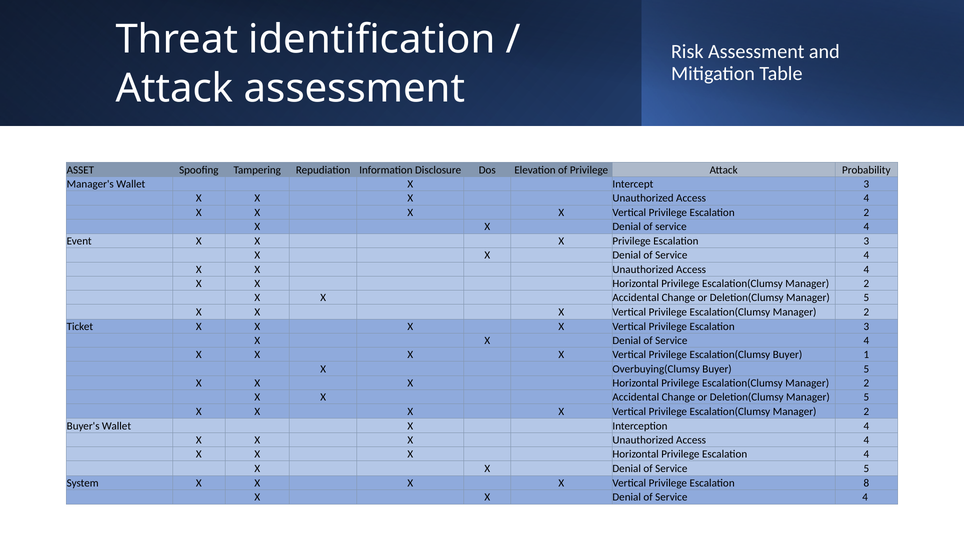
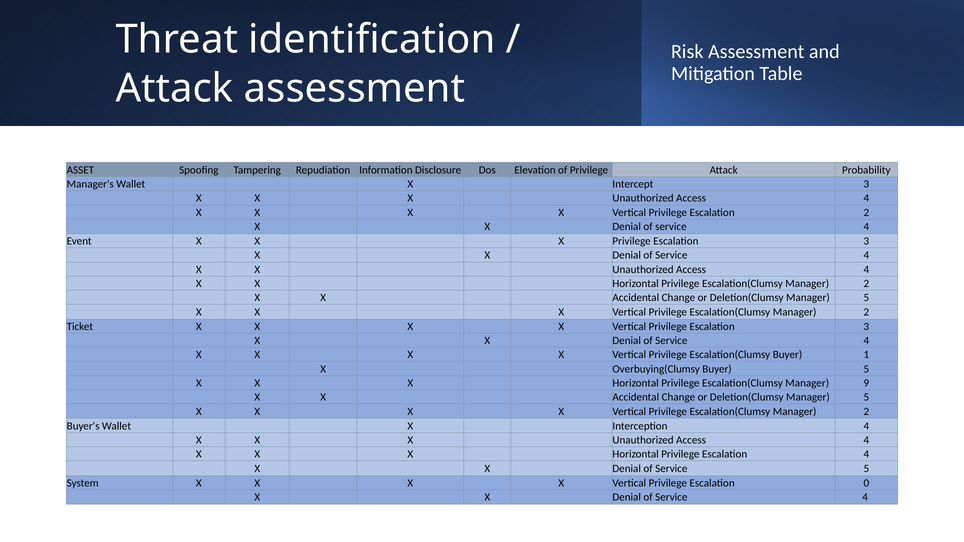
2: 2 -> 9 (866, 383)
8: 8 -> 0 (866, 483)
